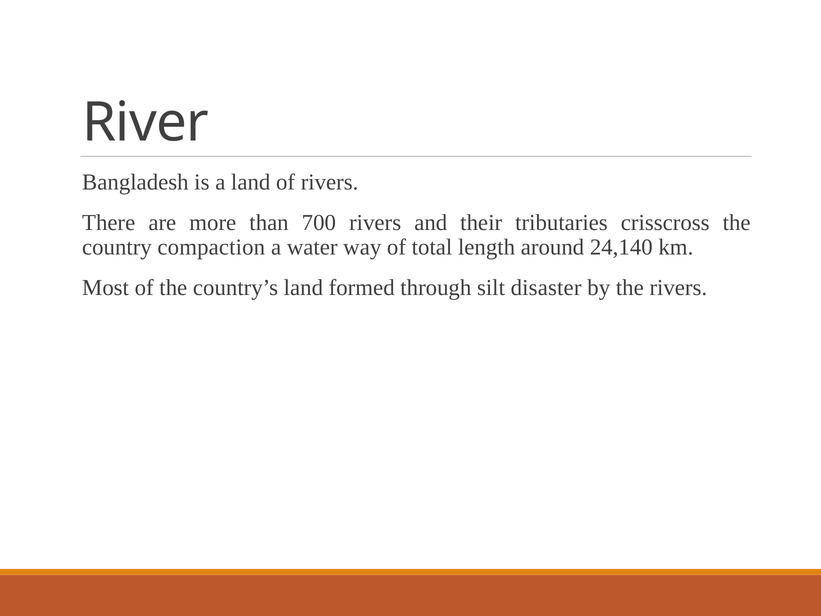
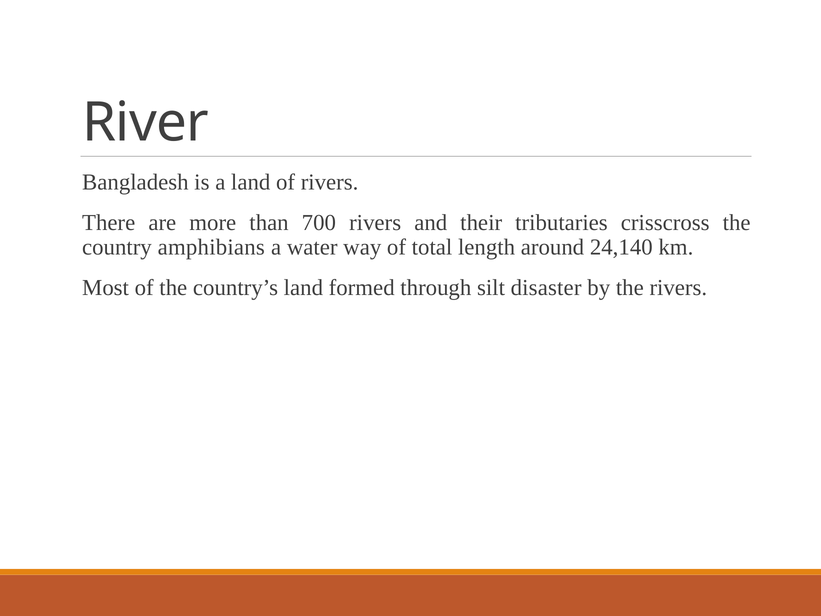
compaction: compaction -> amphibians (211, 247)
